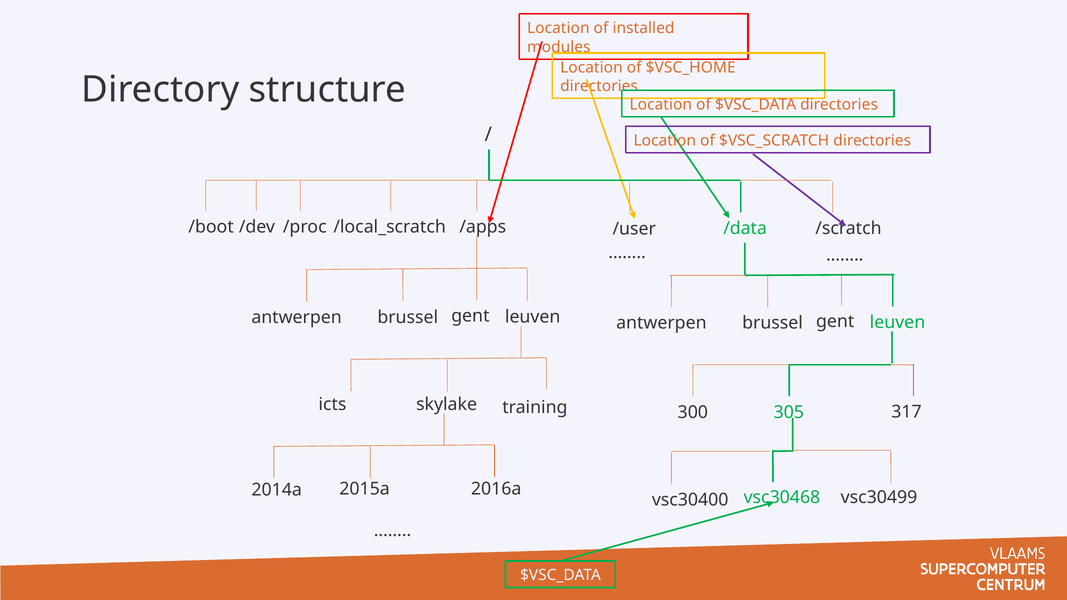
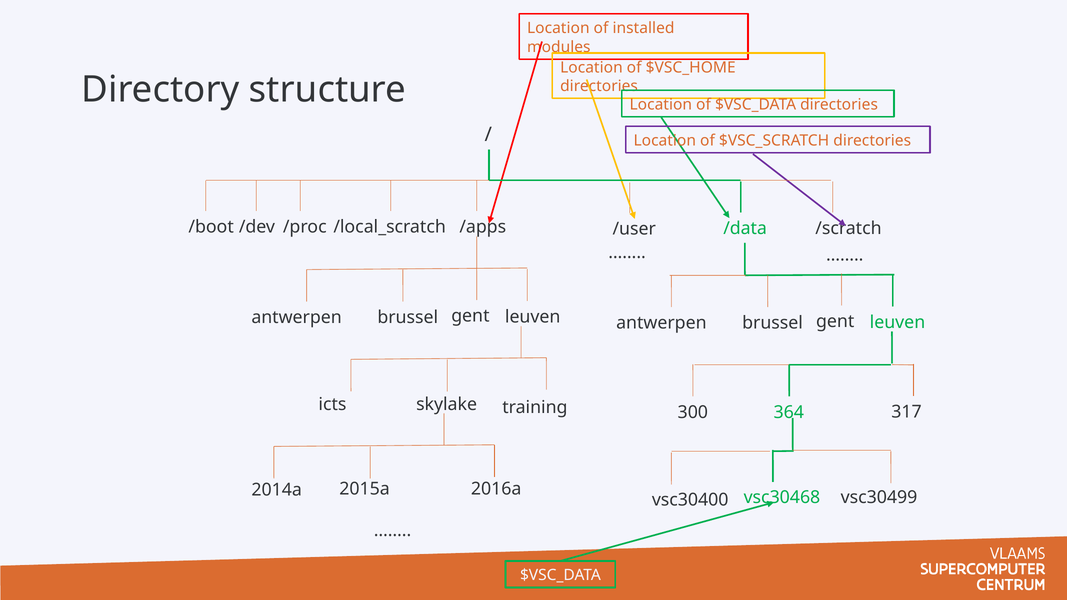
305: 305 -> 364 (789, 412)
